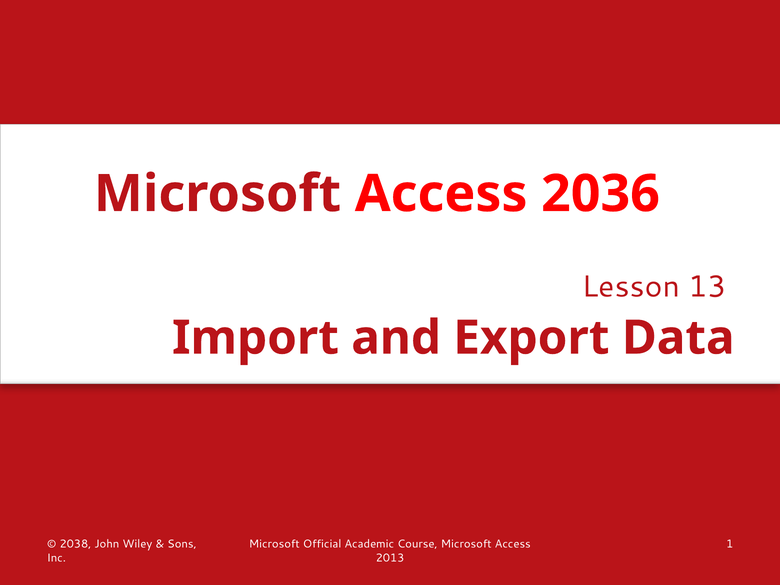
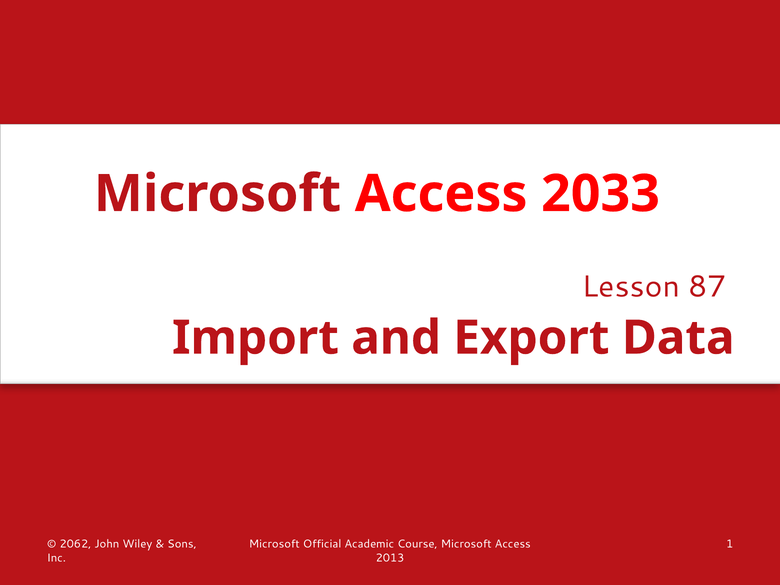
2036: 2036 -> 2033 (600, 194)
13: 13 -> 87 (707, 287)
2038: 2038 -> 2062 (75, 544)
